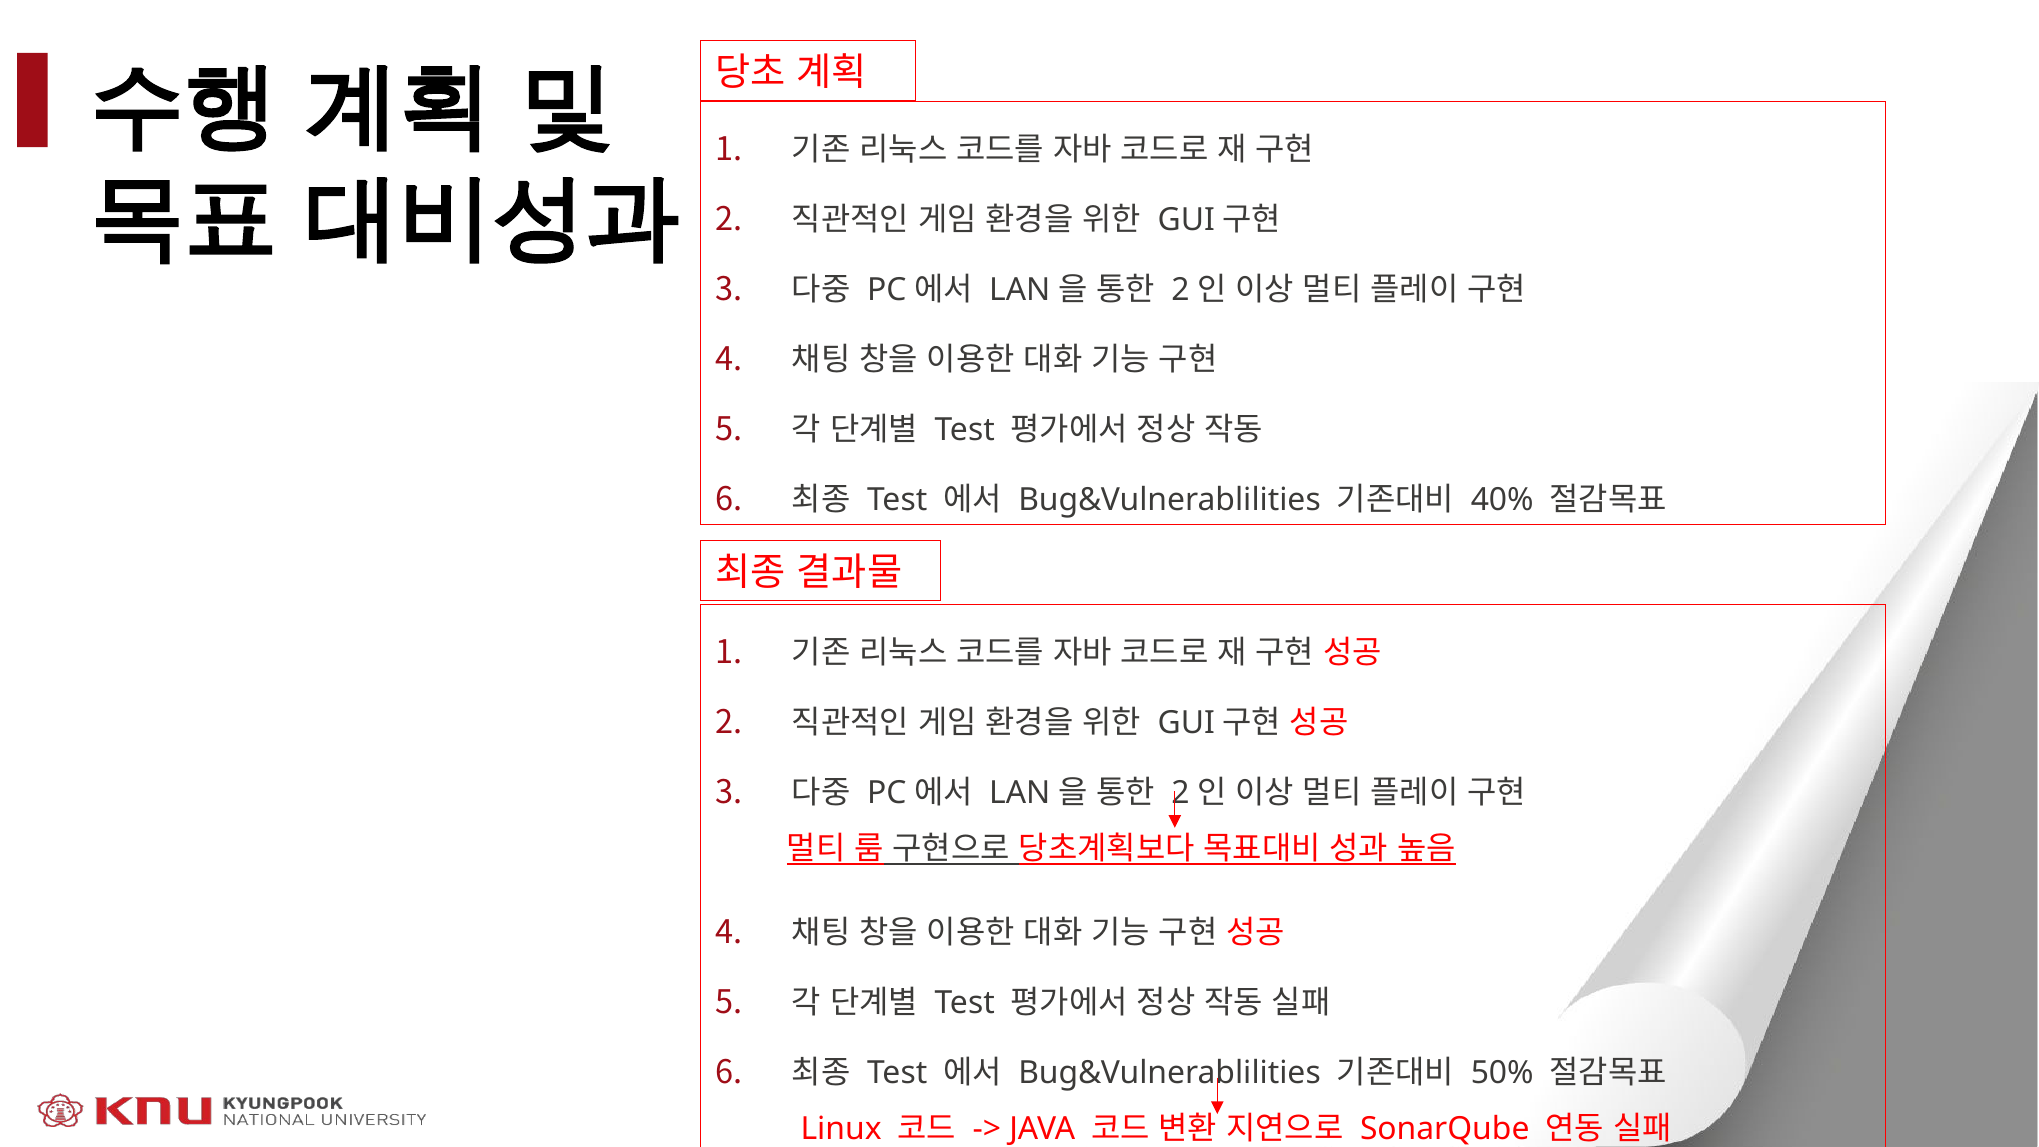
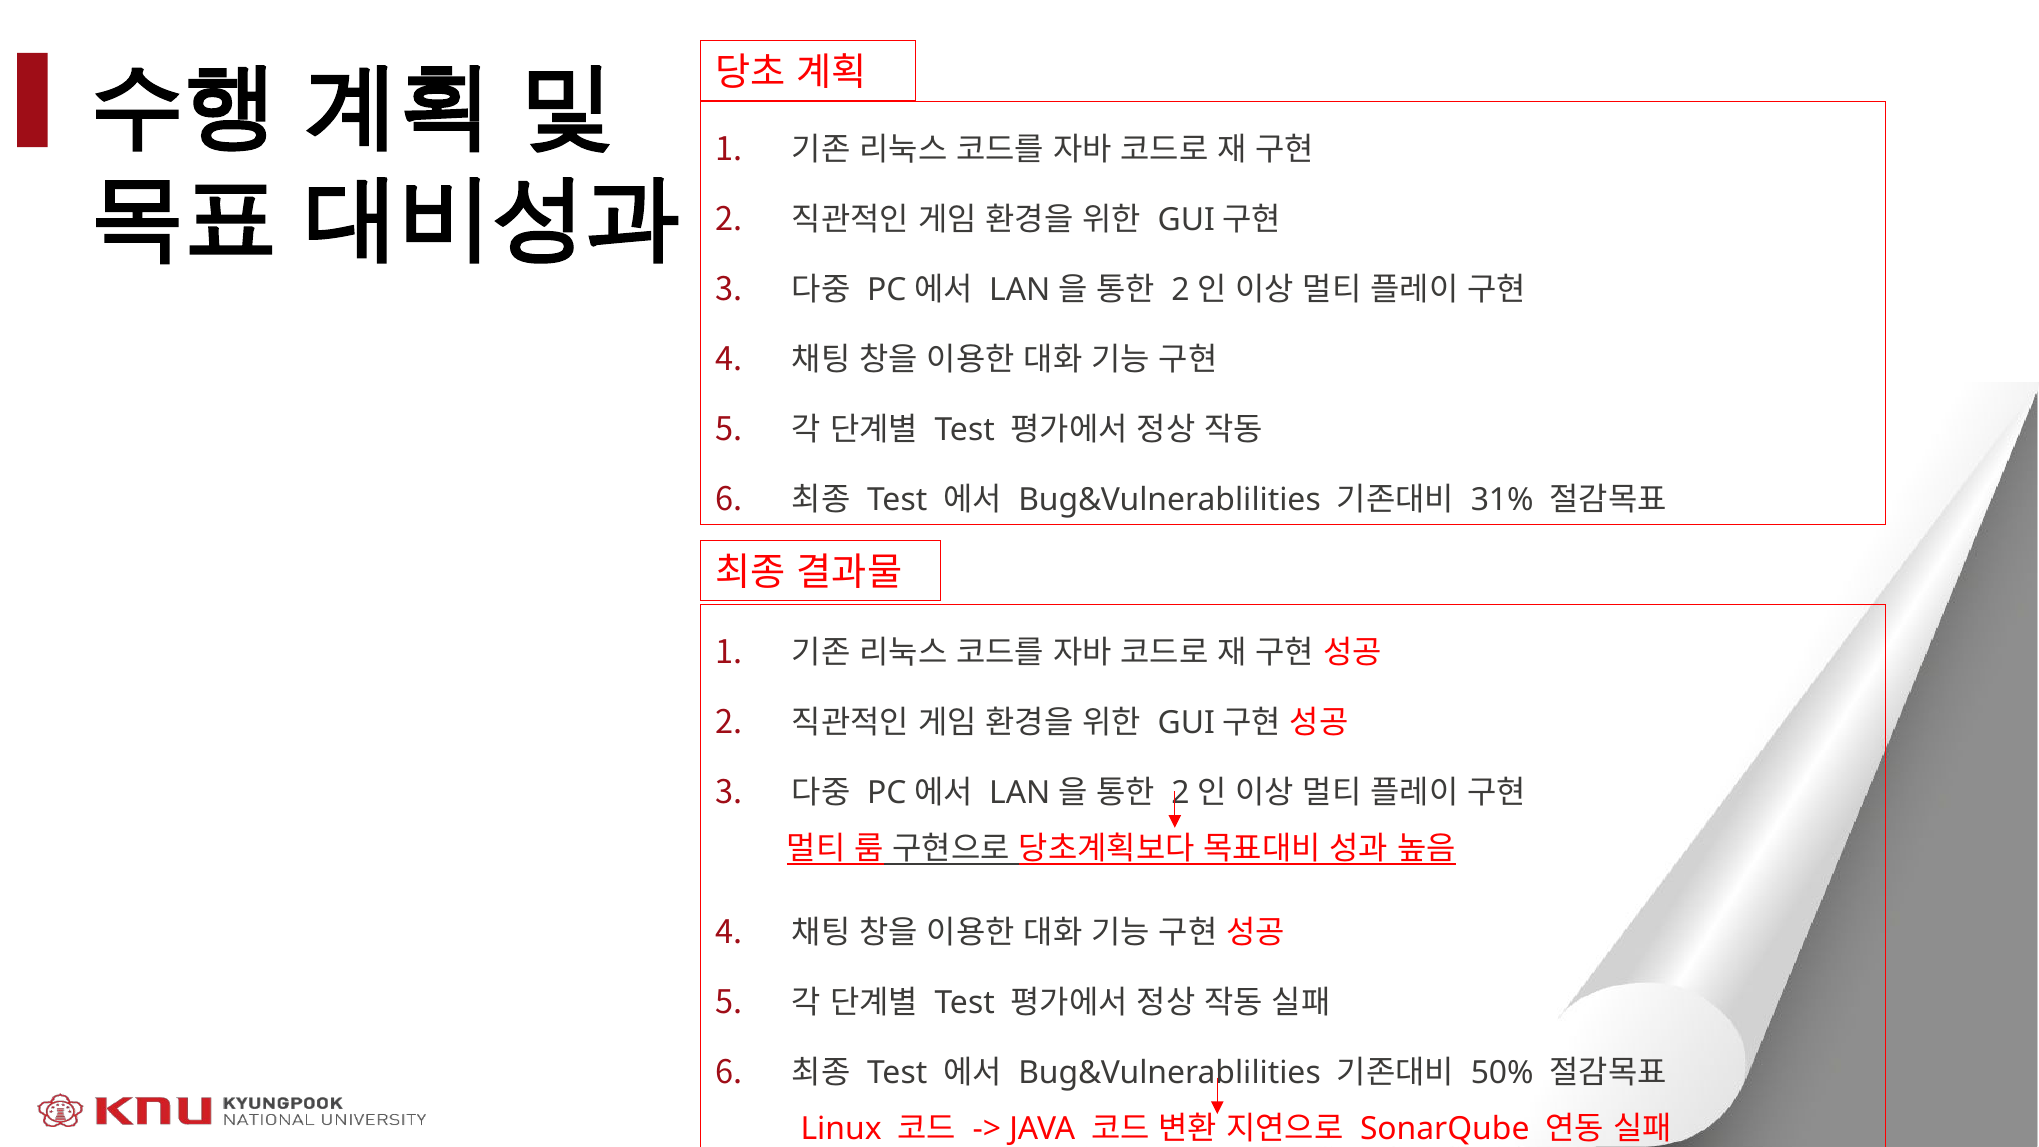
40%: 40% -> 31% (1502, 500)
